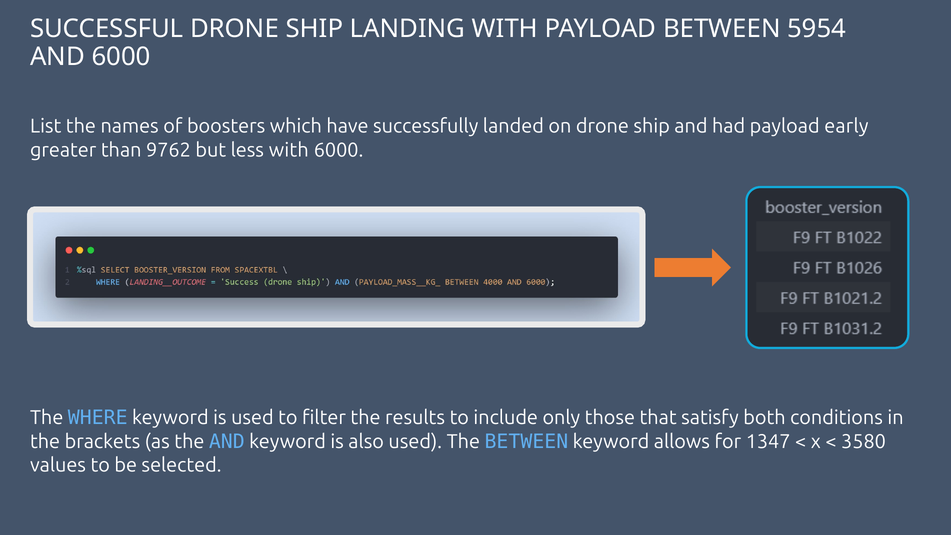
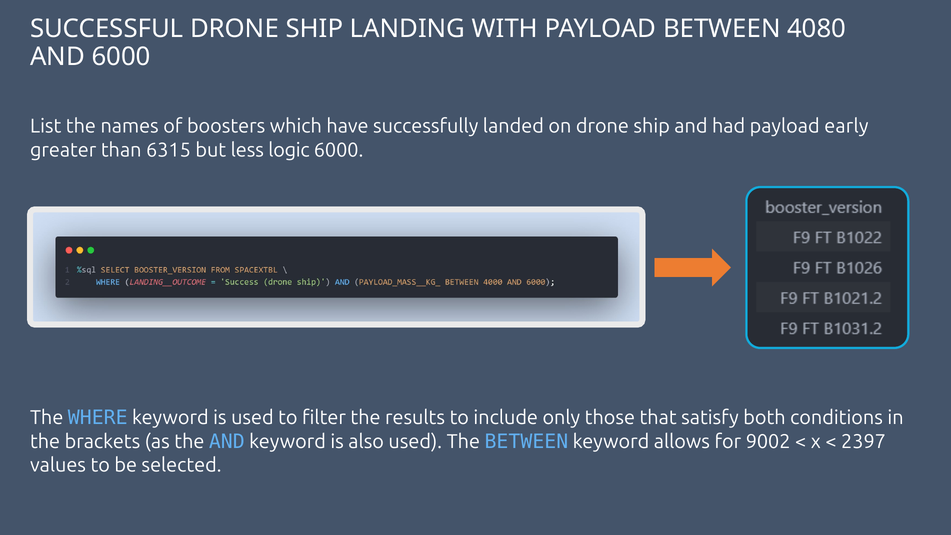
5954: 5954 -> 4080 (817, 29)
9762: 9762 -> 6315 (168, 150)
less with: with -> logic (289, 150)
1347: 1347 -> 9002 (768, 441)
3580: 3580 -> 2397 (863, 441)
